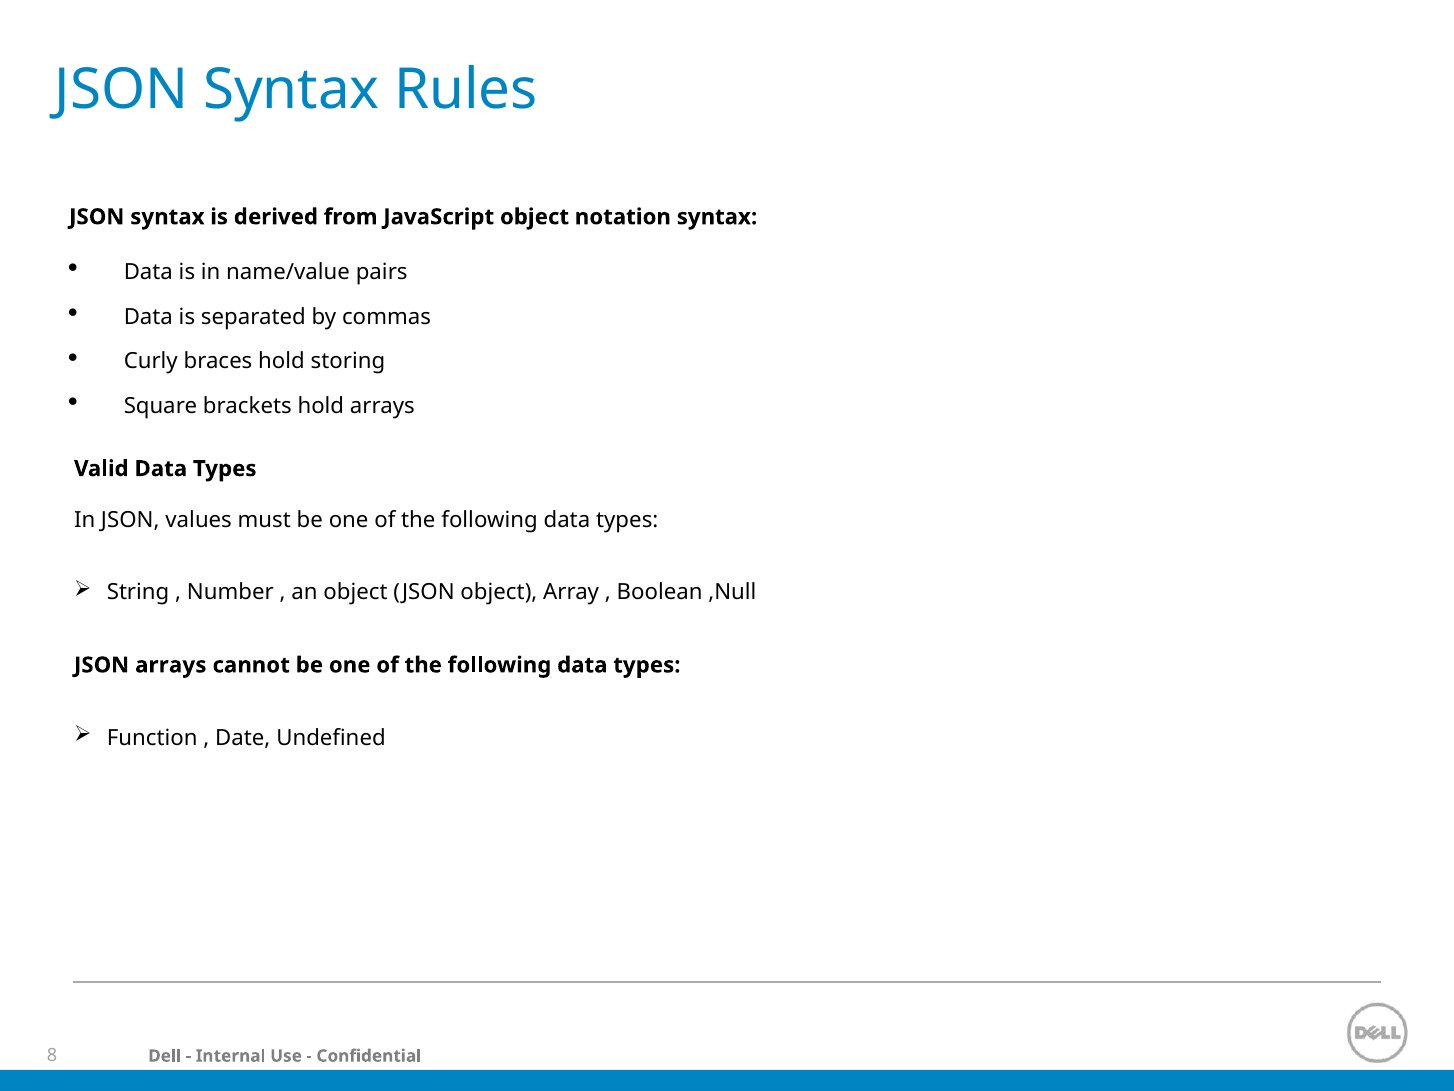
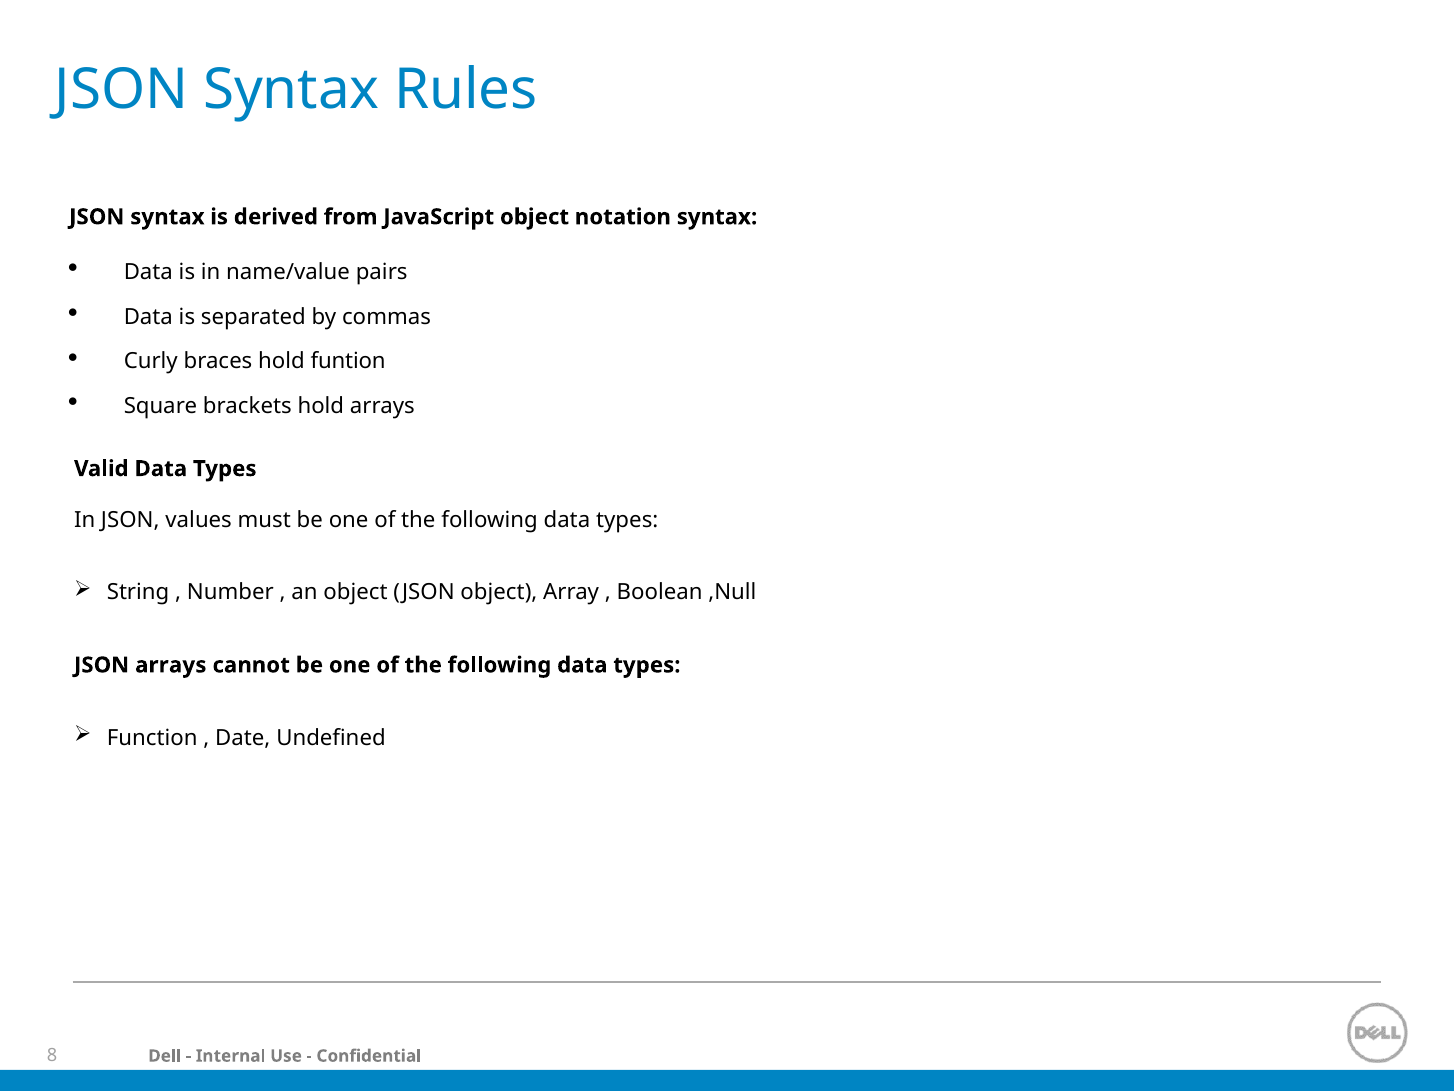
storing: storing -> funtion (348, 361)
